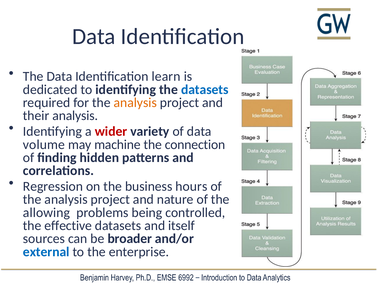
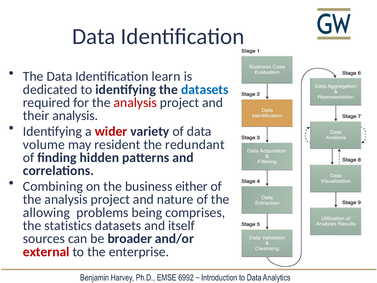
analysis colour: orange -> red (135, 103)
machine: machine -> resident (117, 144)
connection: connection -> redundant (195, 144)
Regression: Regression -> Combining (53, 186)
hours: hours -> either (192, 186)
controlled: controlled -> comprises (195, 212)
effective: effective -> statistics (68, 225)
external colour: blue -> red (46, 252)
